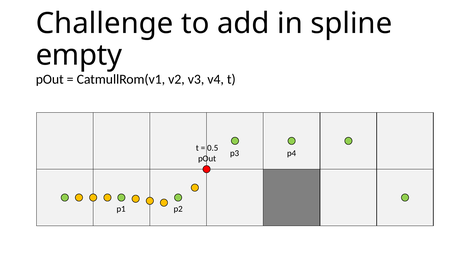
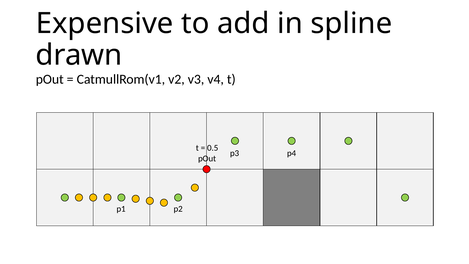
Challenge: Challenge -> Expensive (105, 24)
empty: empty -> drawn (79, 55)
